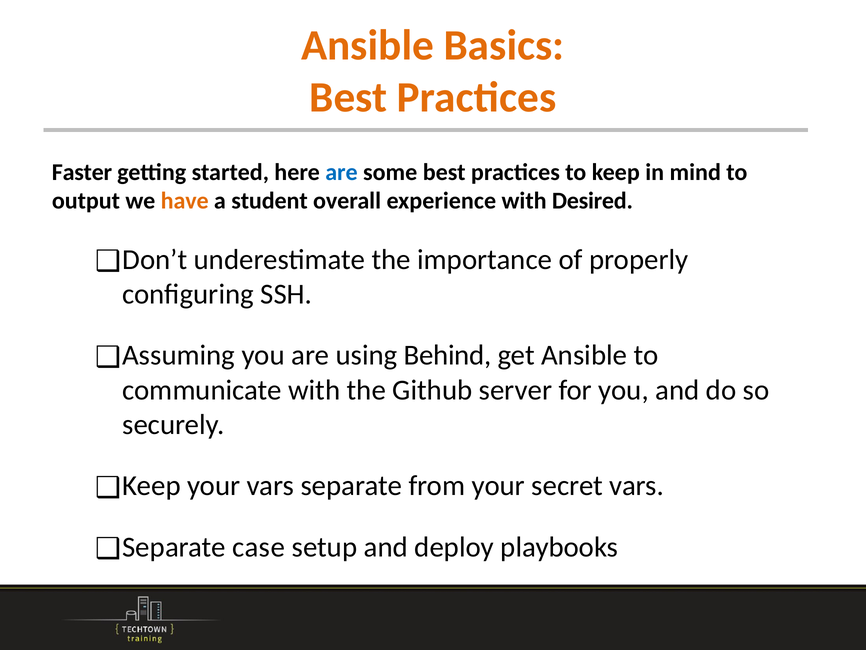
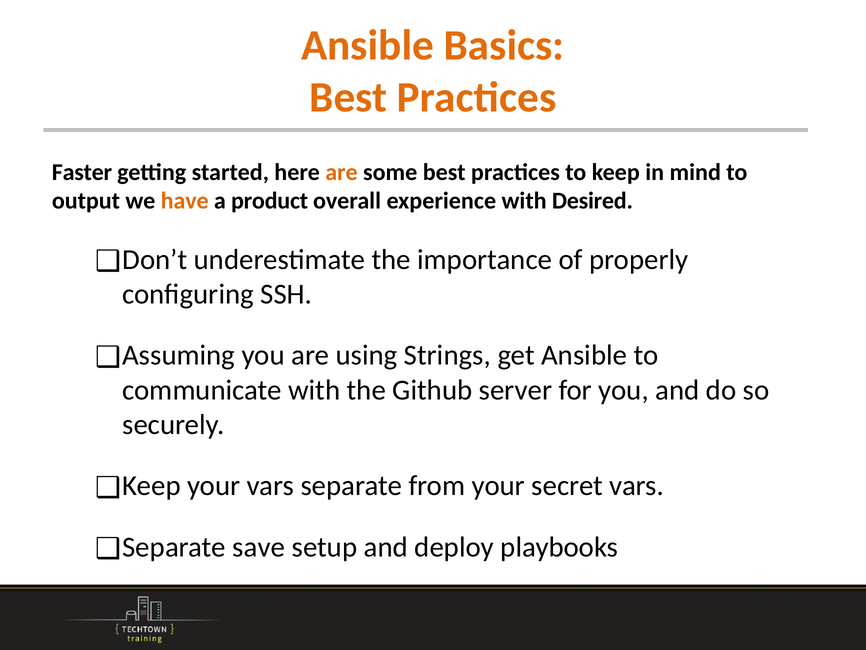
are colour: blue -> orange (341, 172)
student: student -> product (270, 201)
Behind: Behind -> Strings (447, 355)
case: case -> save (259, 547)
